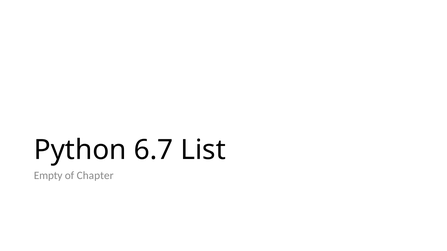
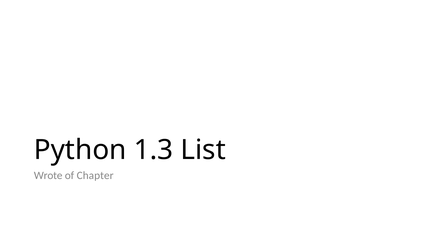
6.7: 6.7 -> 1.3 (153, 150)
Empty: Empty -> Wrote (48, 176)
